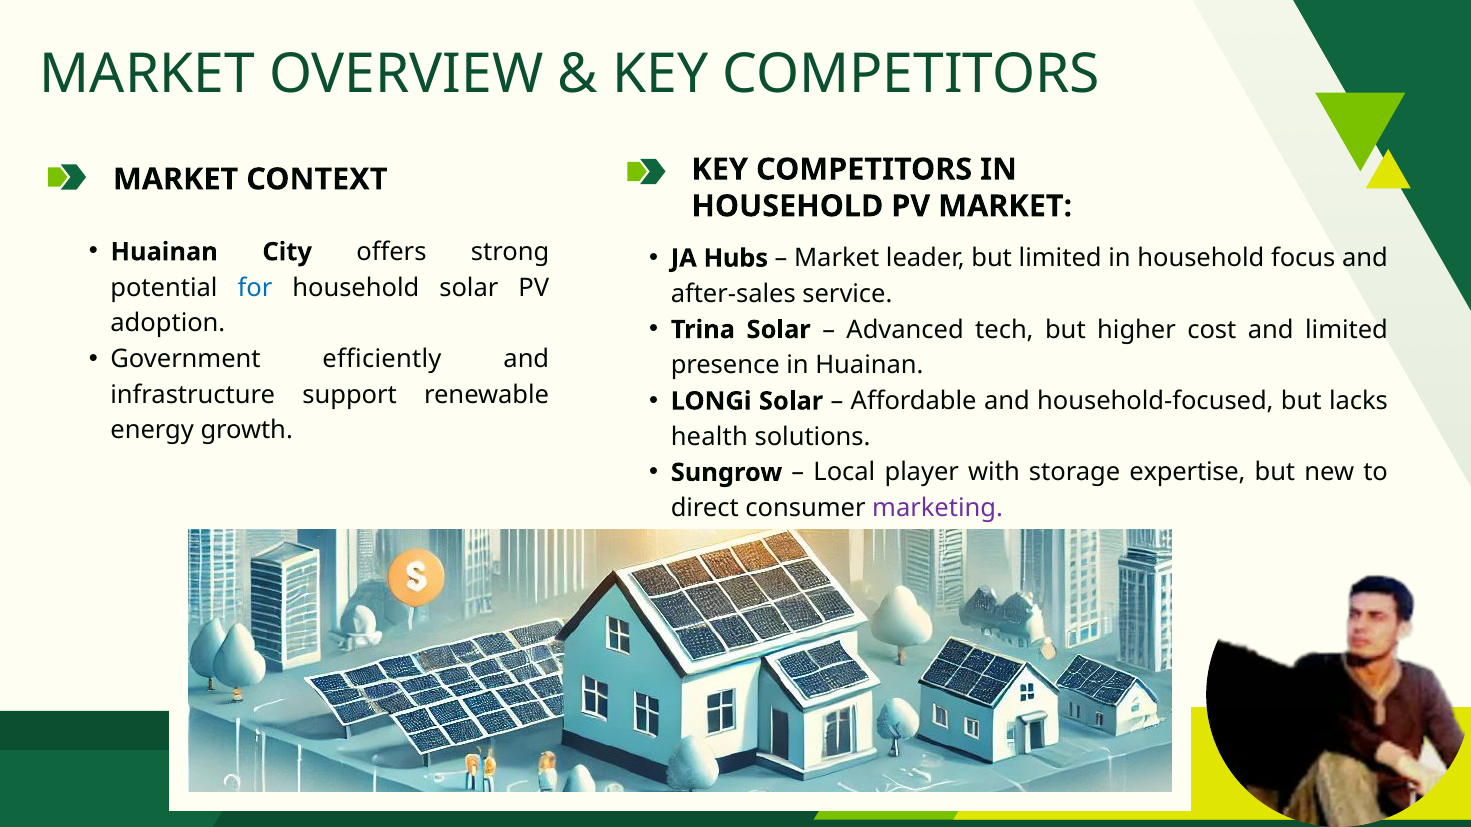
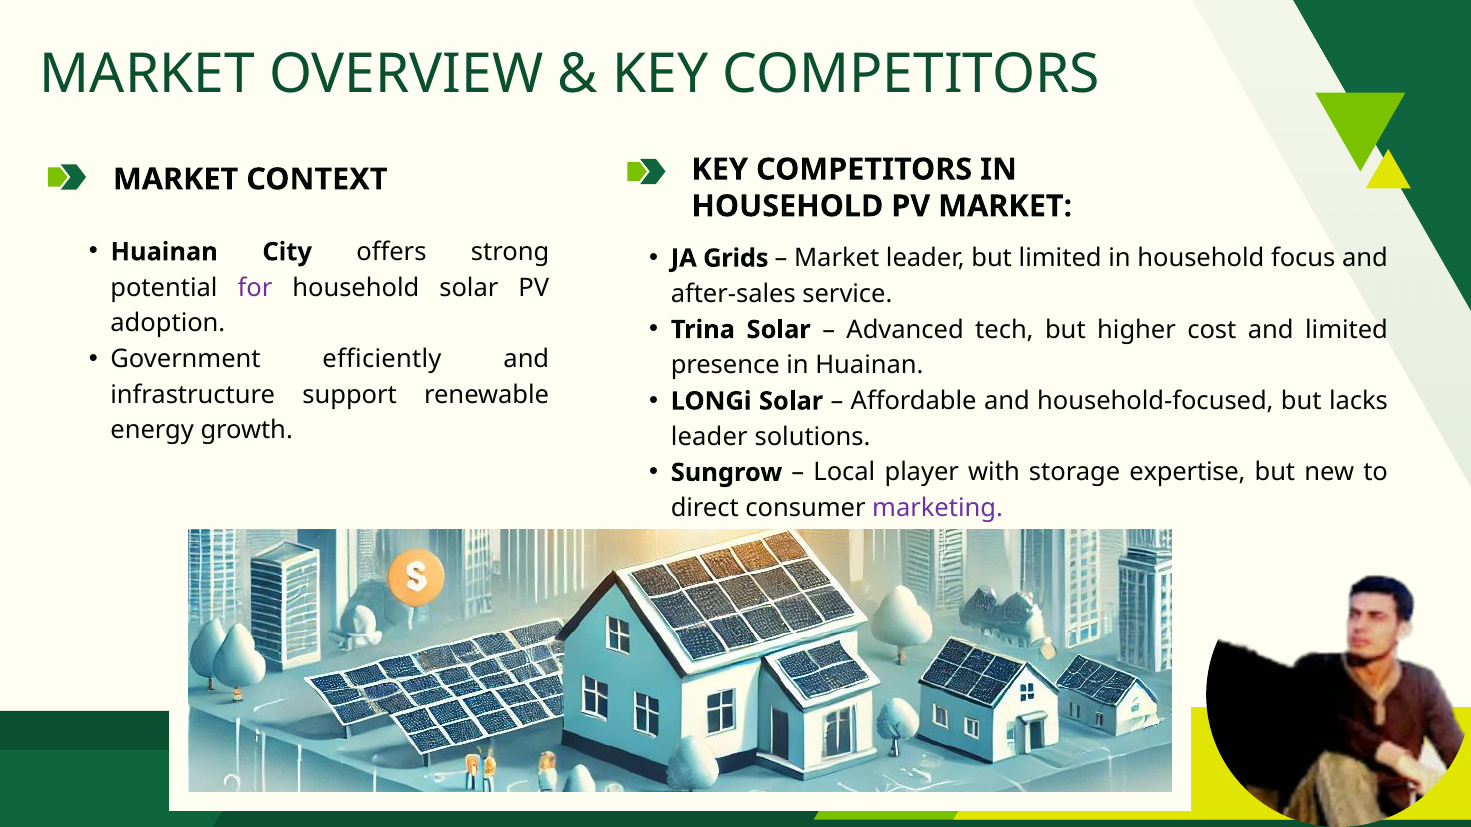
Hubs: Hubs -> Grids (736, 258)
for colour: blue -> purple (255, 288)
health: health -> leader (709, 437)
